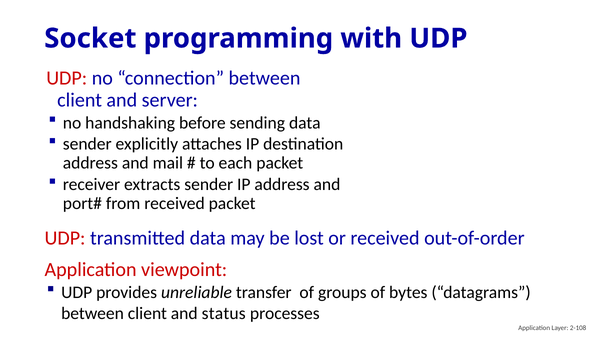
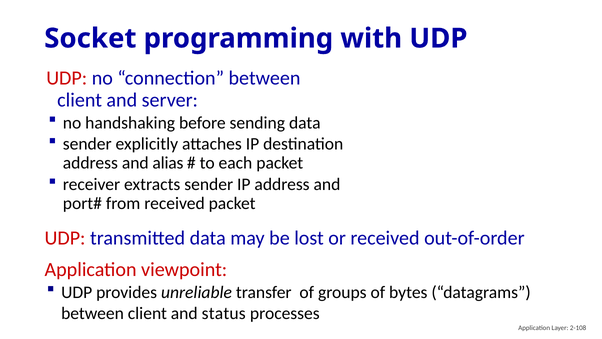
mail: mail -> alias (168, 163)
